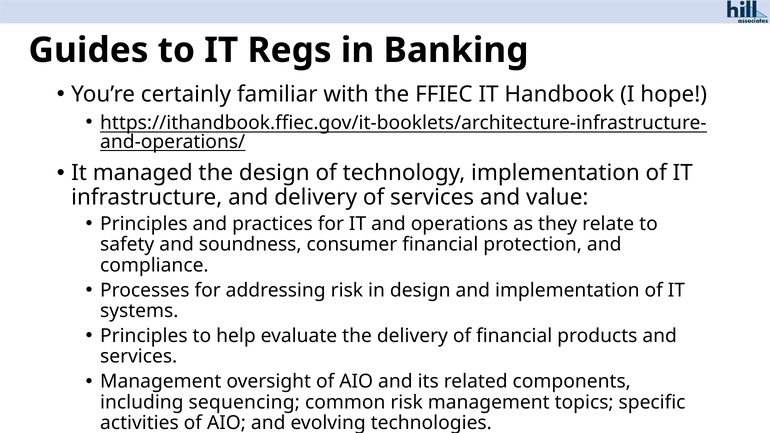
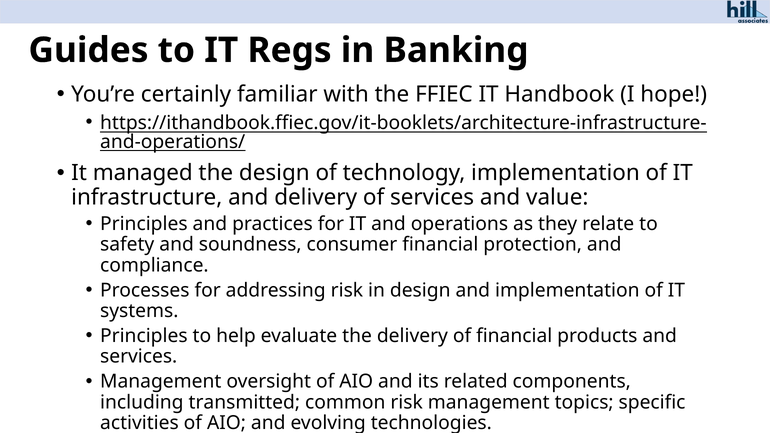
sequencing: sequencing -> transmitted (244, 402)
